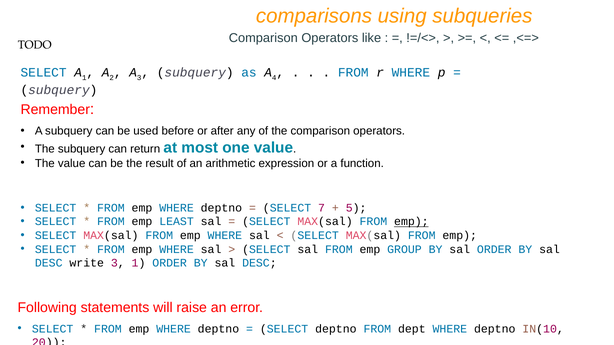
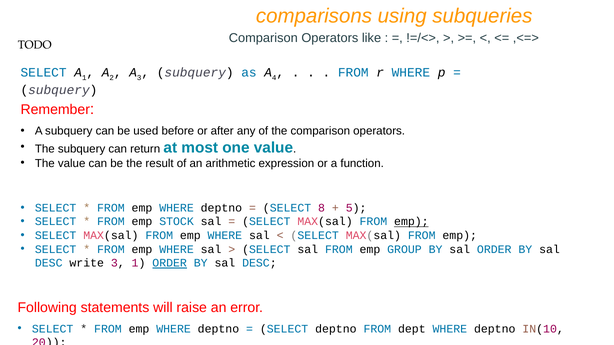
7: 7 -> 8 (322, 208)
LEAST: LEAST -> STOCK (177, 222)
ORDER underline: none -> present (170, 263)
